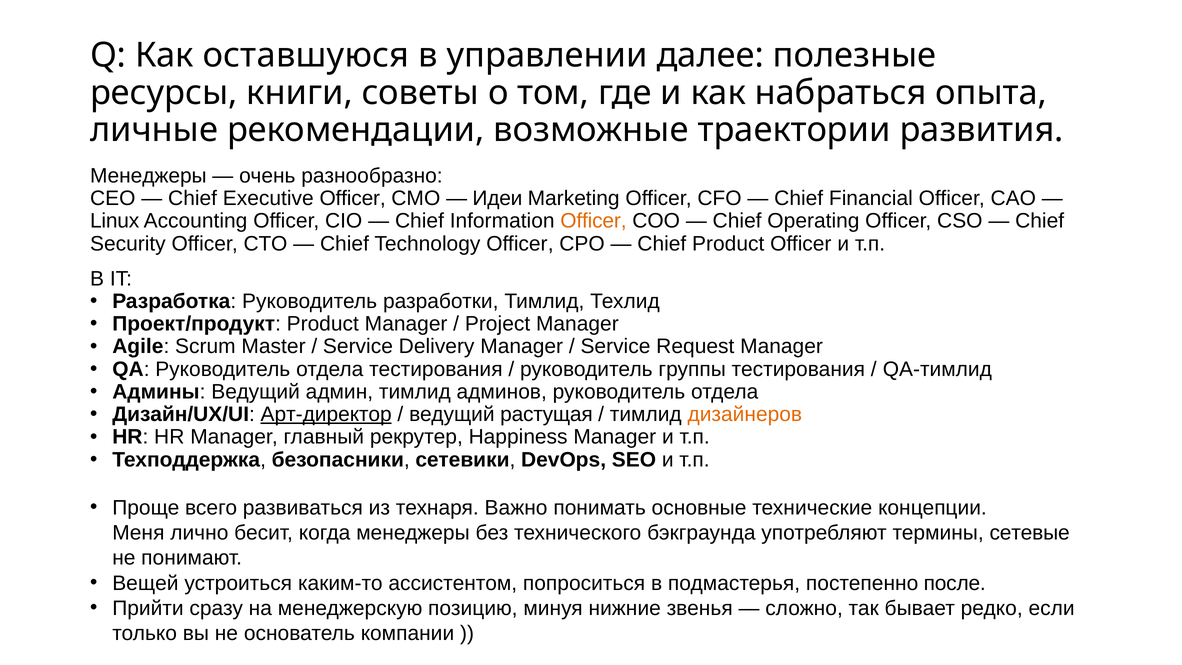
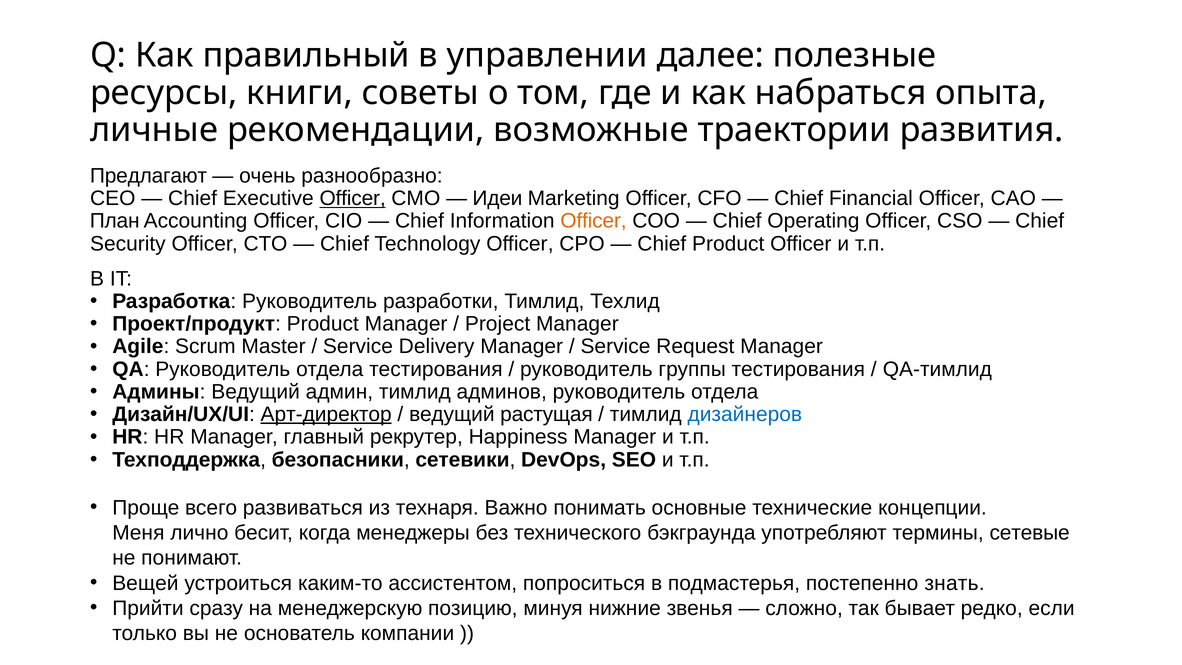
оставшуюся: оставшуюся -> правильный (306, 56)
Менеджеры: Менеджеры -> Предлагают (148, 176)
Officer underline: none -> present (353, 198)
Linux: Linux -> План (115, 221)
дизайнеров colour: orange -> blue (745, 414)
после: после -> знать (955, 583)
